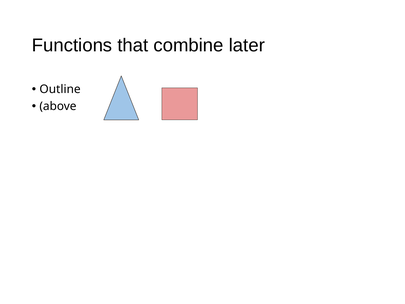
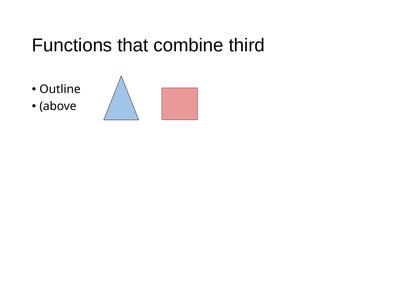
later: later -> third (247, 45)
